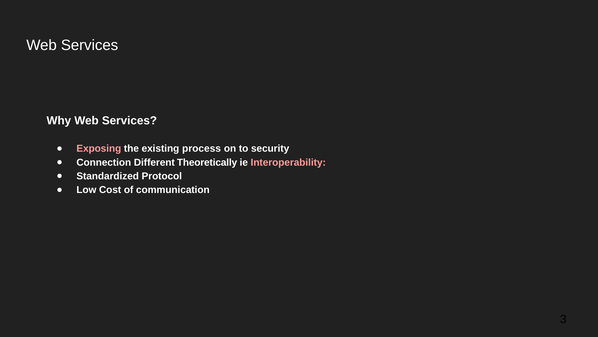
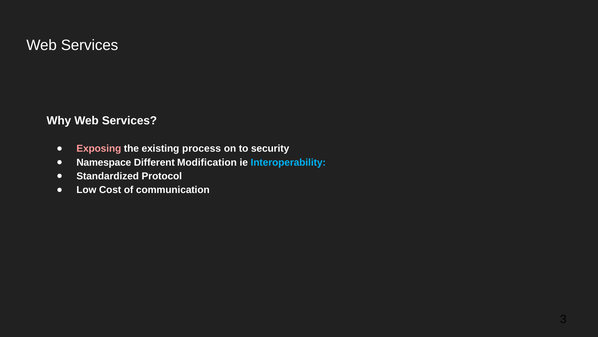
Connection: Connection -> Namespace (104, 162)
Theoretically: Theoretically -> Modification (207, 162)
Interoperability colour: pink -> light blue (288, 162)
